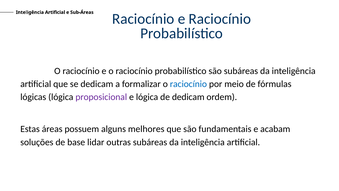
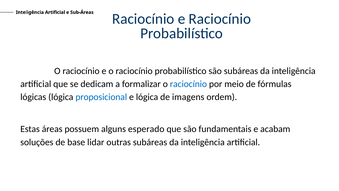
proposicional colour: purple -> blue (101, 97)
de dedicam: dedicam -> imagens (188, 97)
melhores: melhores -> esperado (146, 129)
